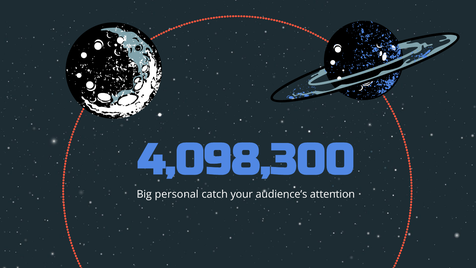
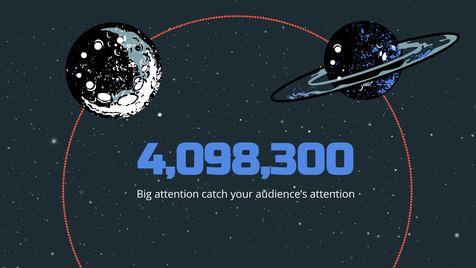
Big personal: personal -> attention (177, 194)
